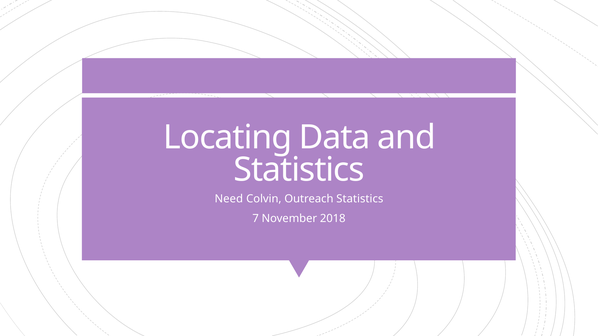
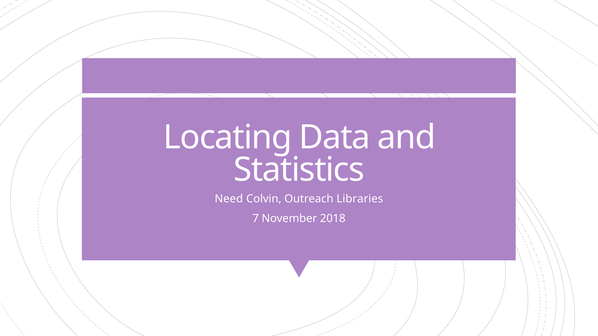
Outreach Statistics: Statistics -> Libraries (360, 199)
